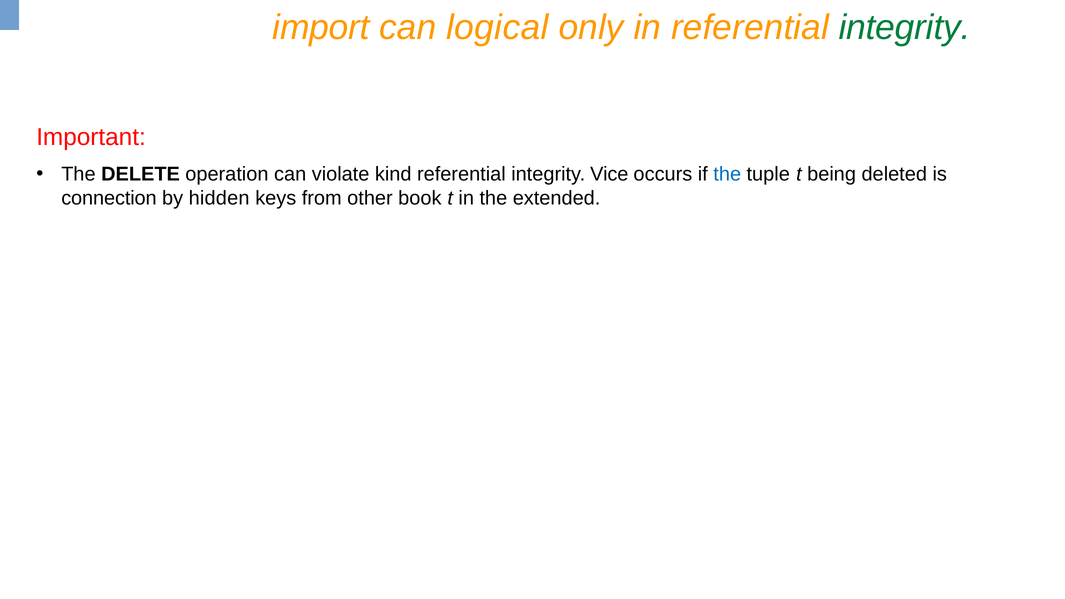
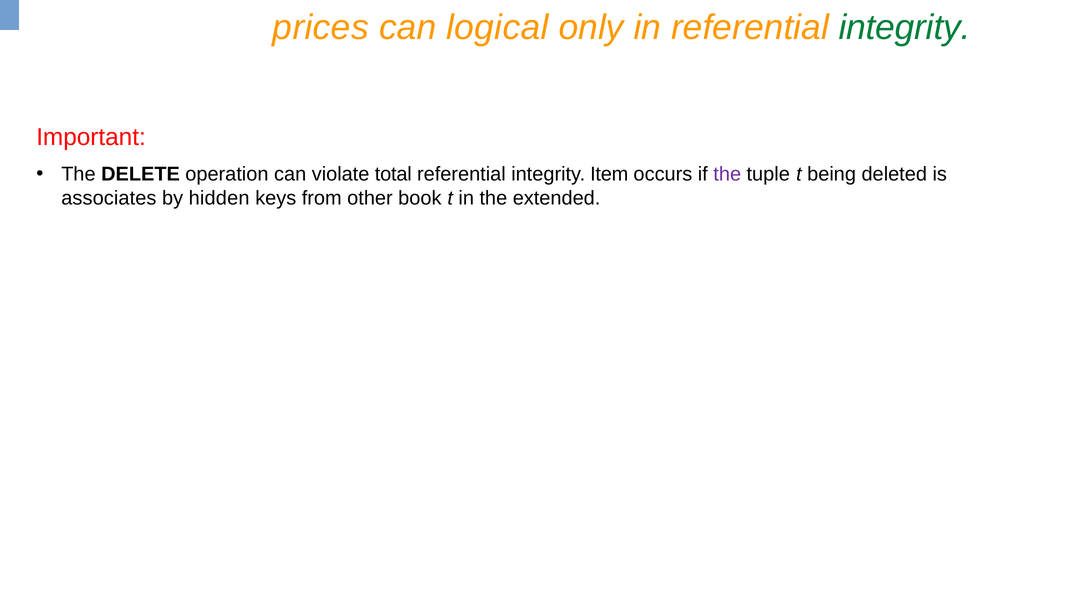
import: import -> prices (321, 28)
kind: kind -> total (393, 174)
Vice: Vice -> Item (609, 174)
the colour: blue -> purple (727, 174)
connection: connection -> associates (109, 198)
